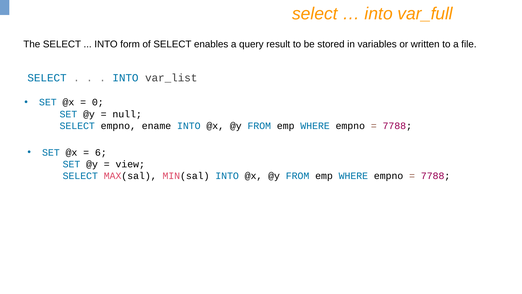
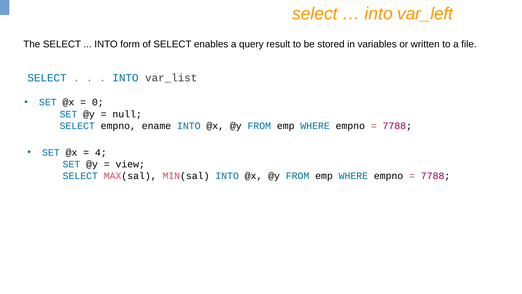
var_full: var_full -> var_left (425, 14)
6: 6 -> 4 (101, 152)
